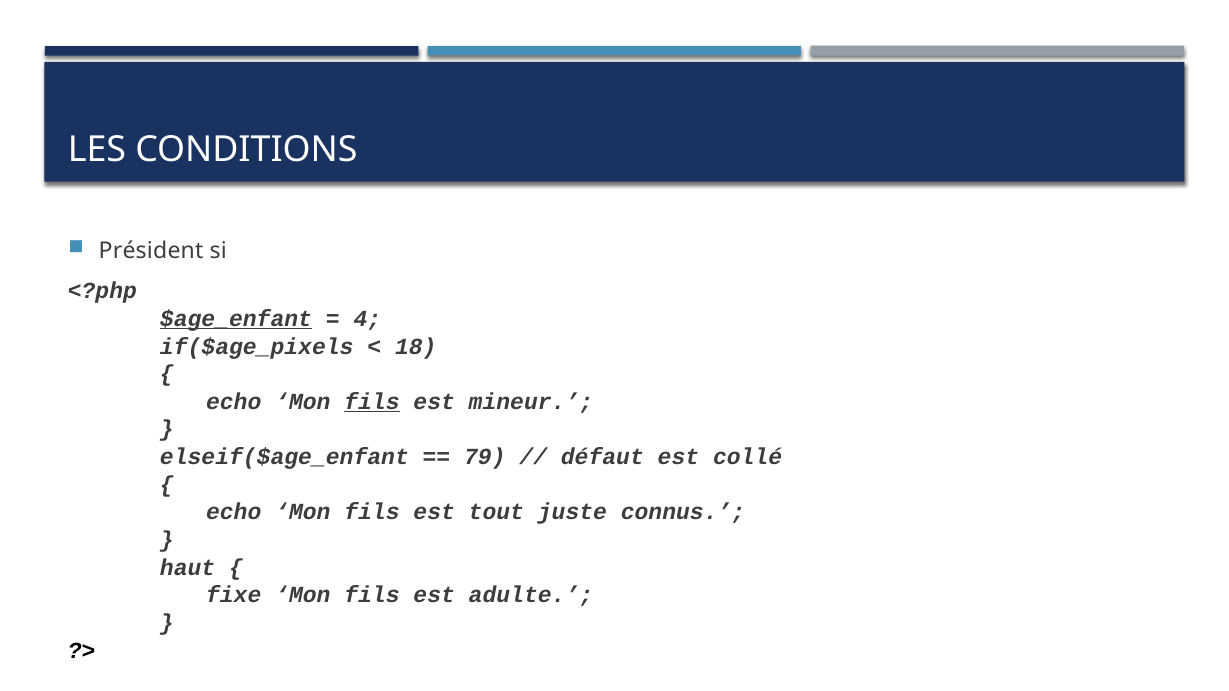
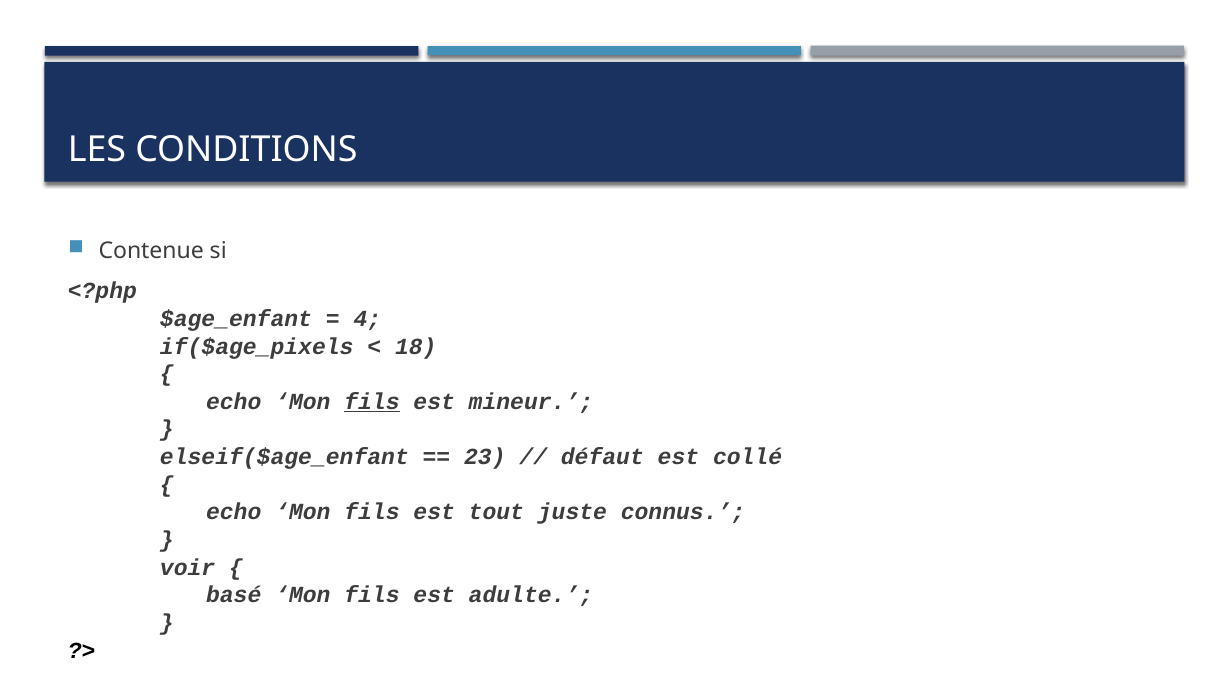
Président: Président -> Contenue (151, 251)
$age_enfant underline: present -> none (236, 319)
79: 79 -> 23 (485, 457)
haut: haut -> voir (188, 568)
fixe: fixe -> basé (234, 595)
